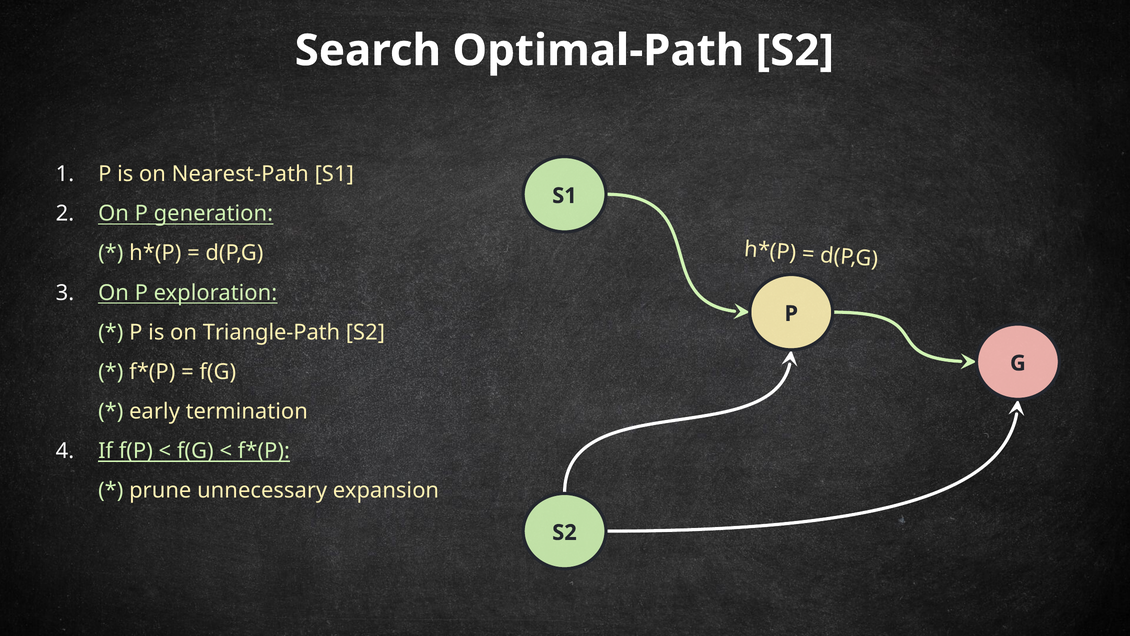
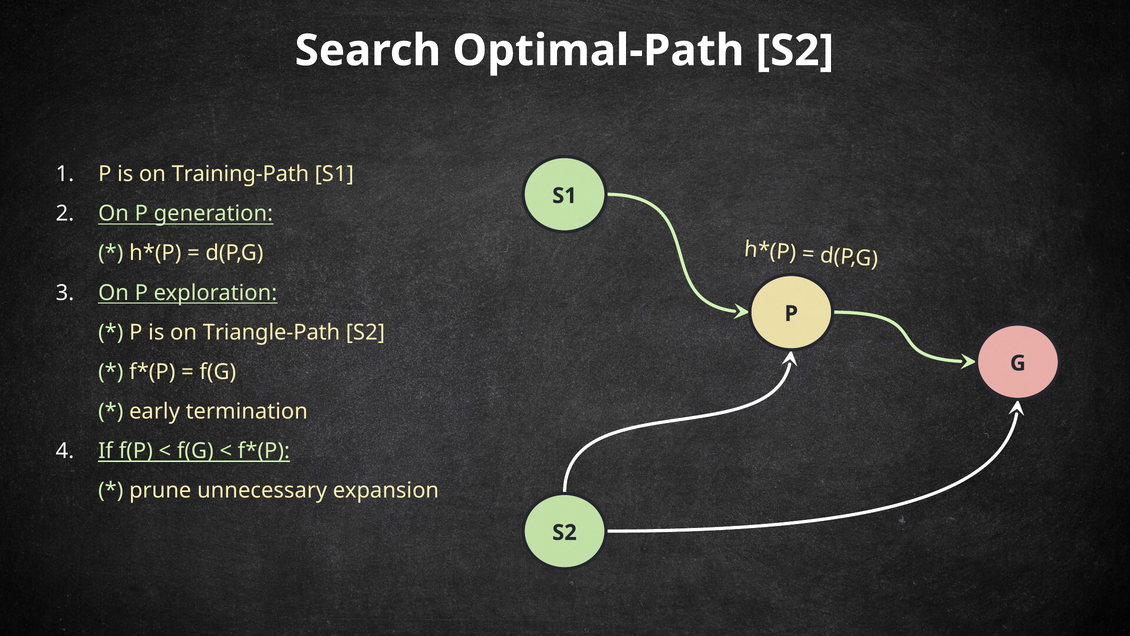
Nearest-Path: Nearest-Path -> Training-Path (240, 174)
